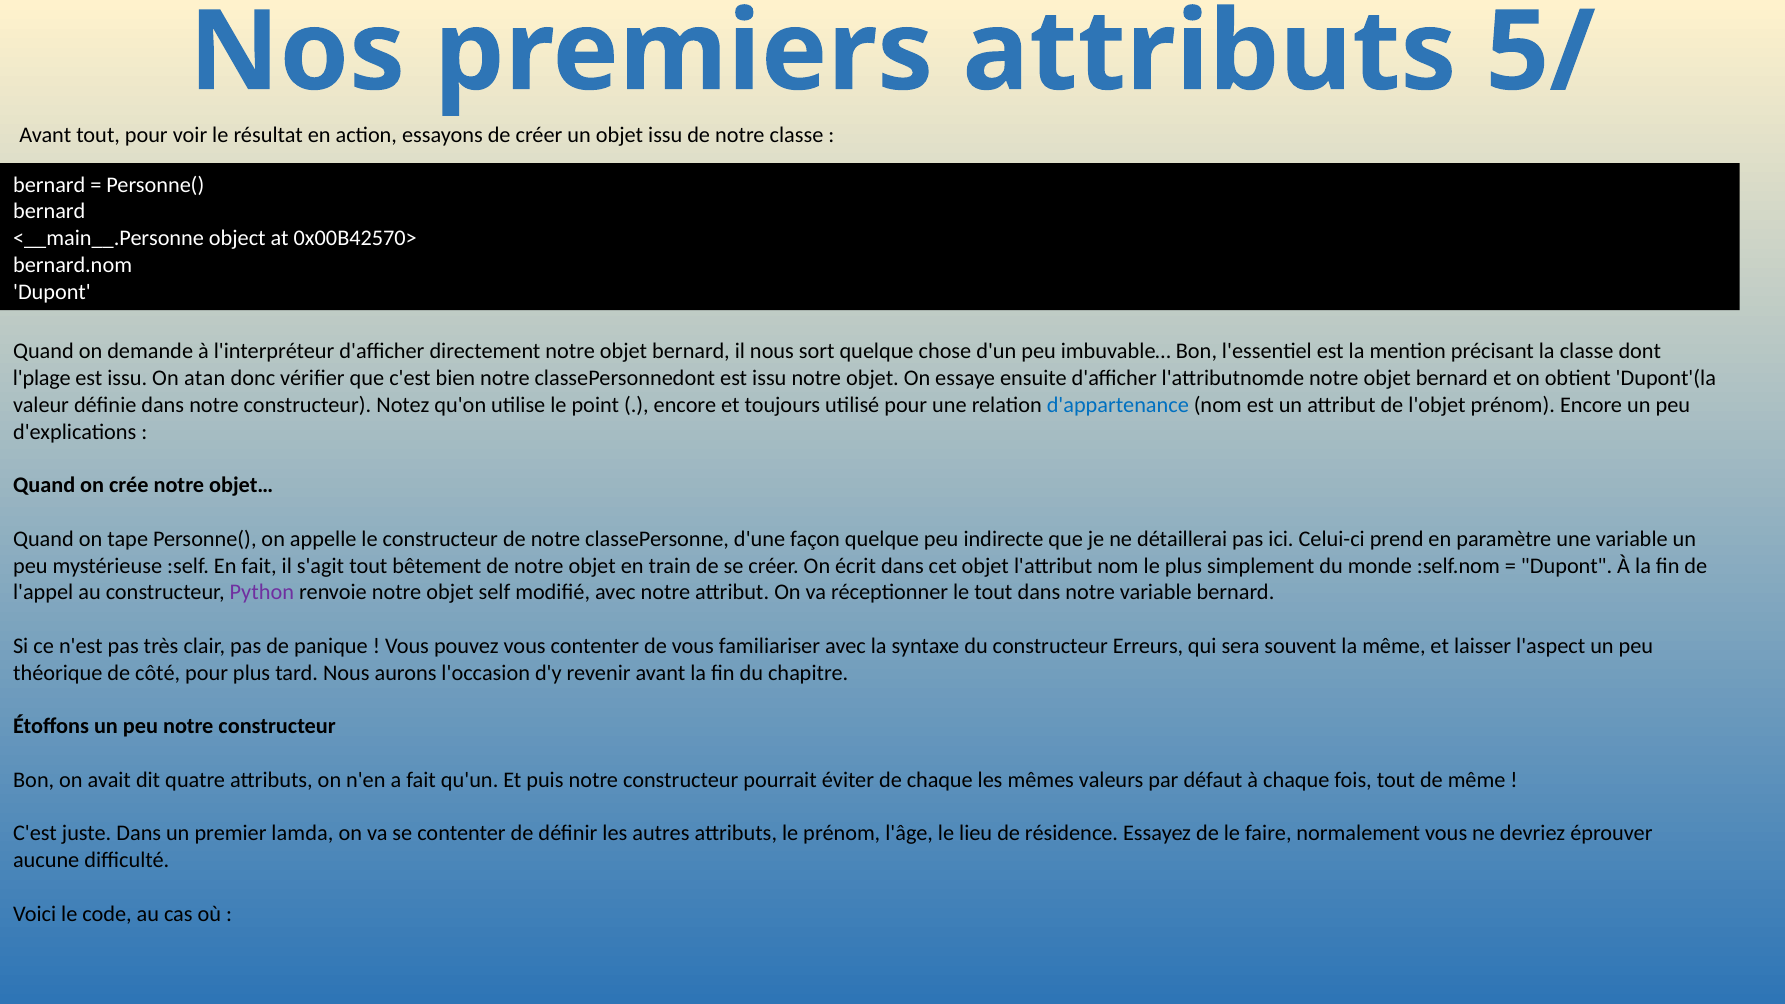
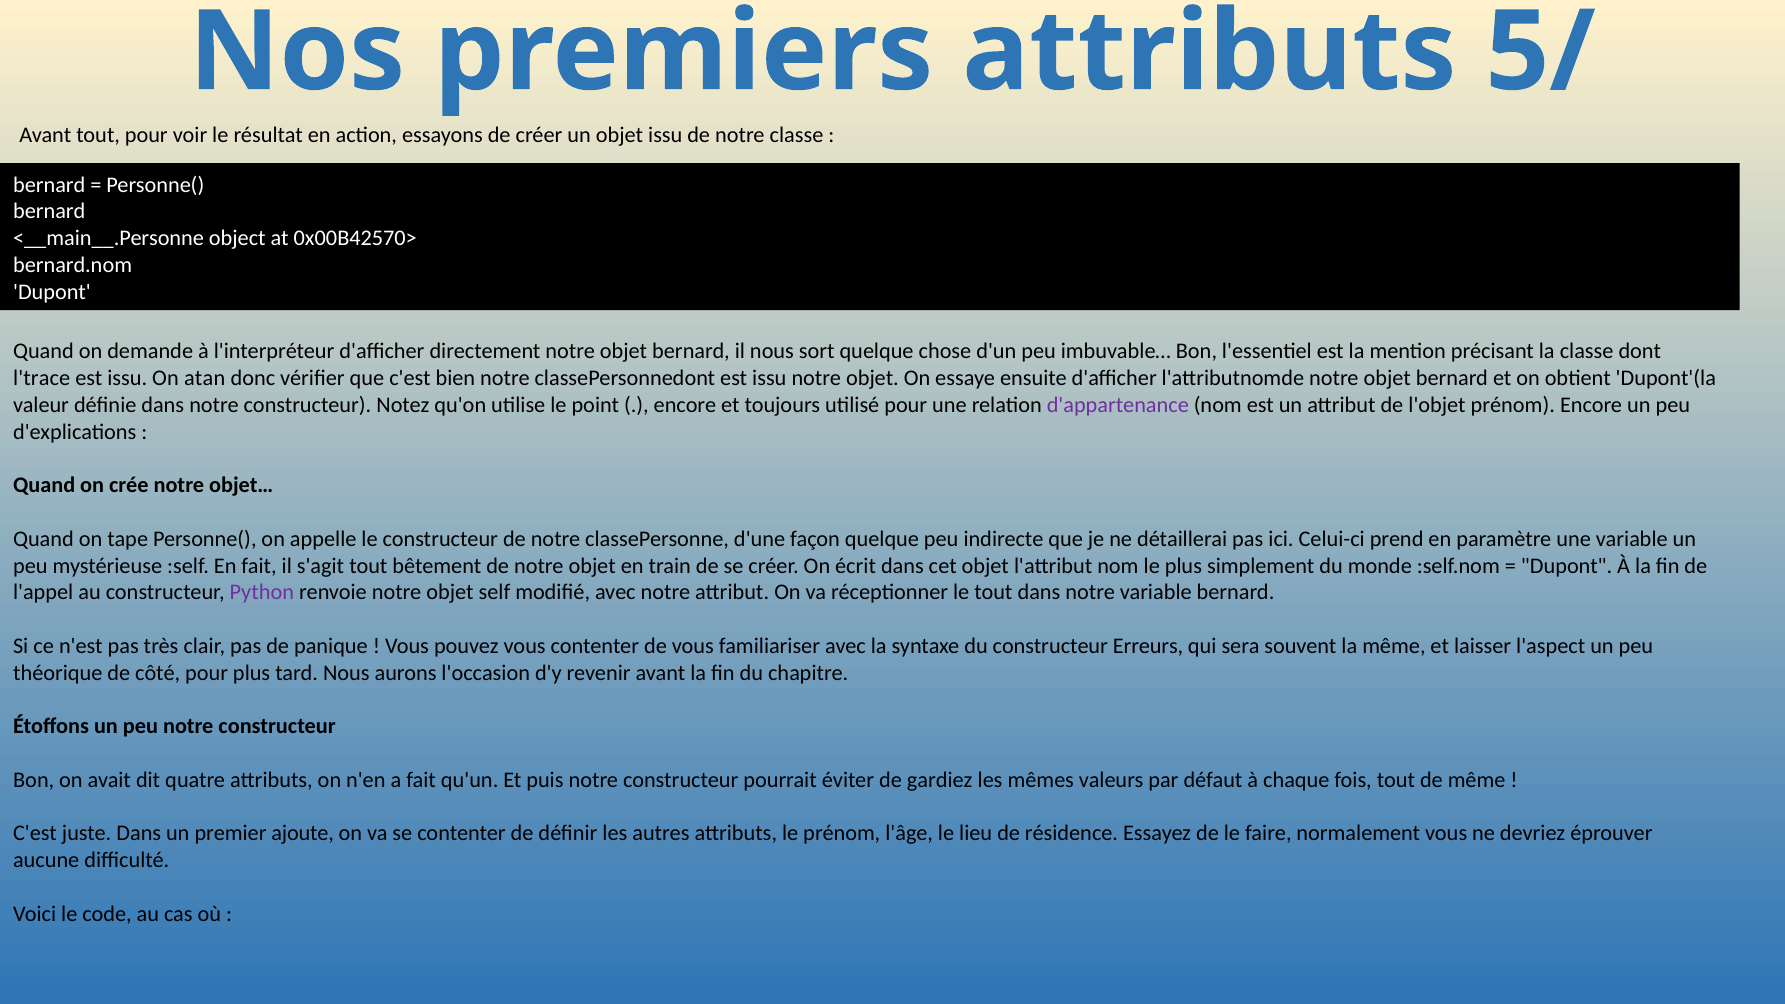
l'plage: l'plage -> l'trace (42, 378)
d'appartenance colour: blue -> purple (1118, 405)
de chaque: chaque -> gardiez (940, 780)
lamda: lamda -> ajoute (303, 834)
